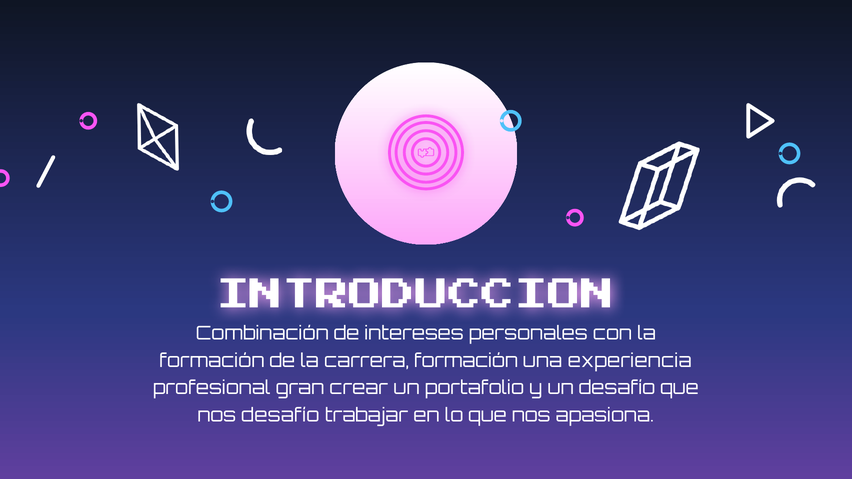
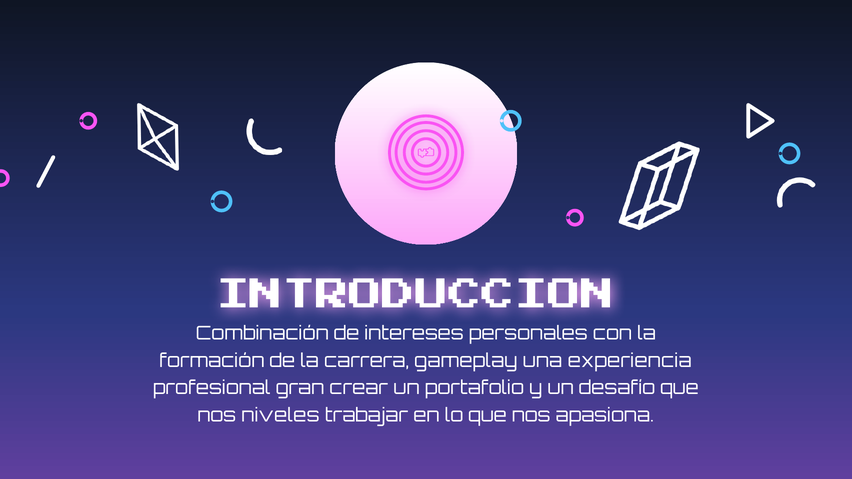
carrera formación: formación -> gameplay (466, 361)
nos desafío: desafío -> niveles (280, 416)
